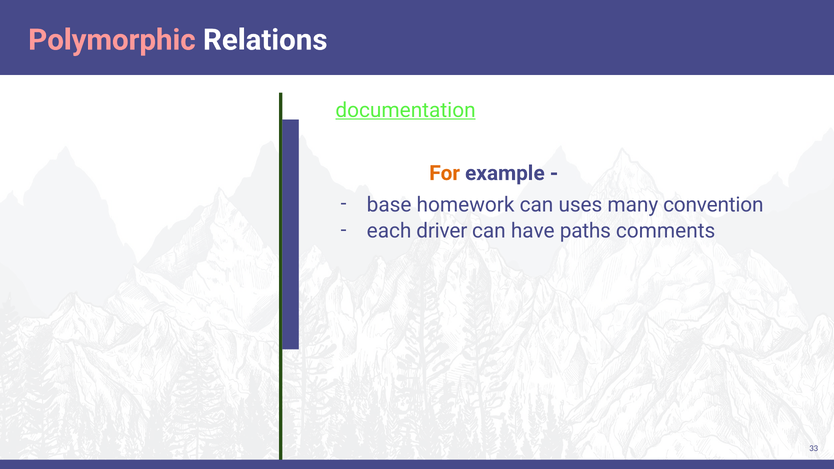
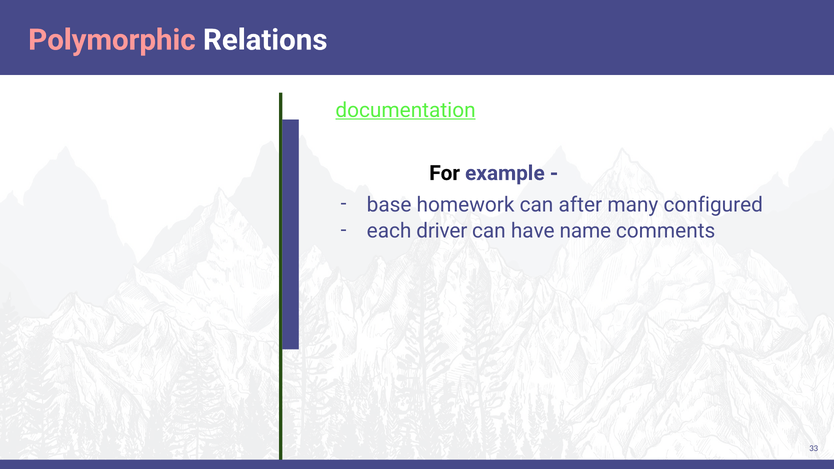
For colour: orange -> black (445, 173)
uses: uses -> after (580, 205)
convention: convention -> configured (713, 205)
paths: paths -> name (585, 231)
